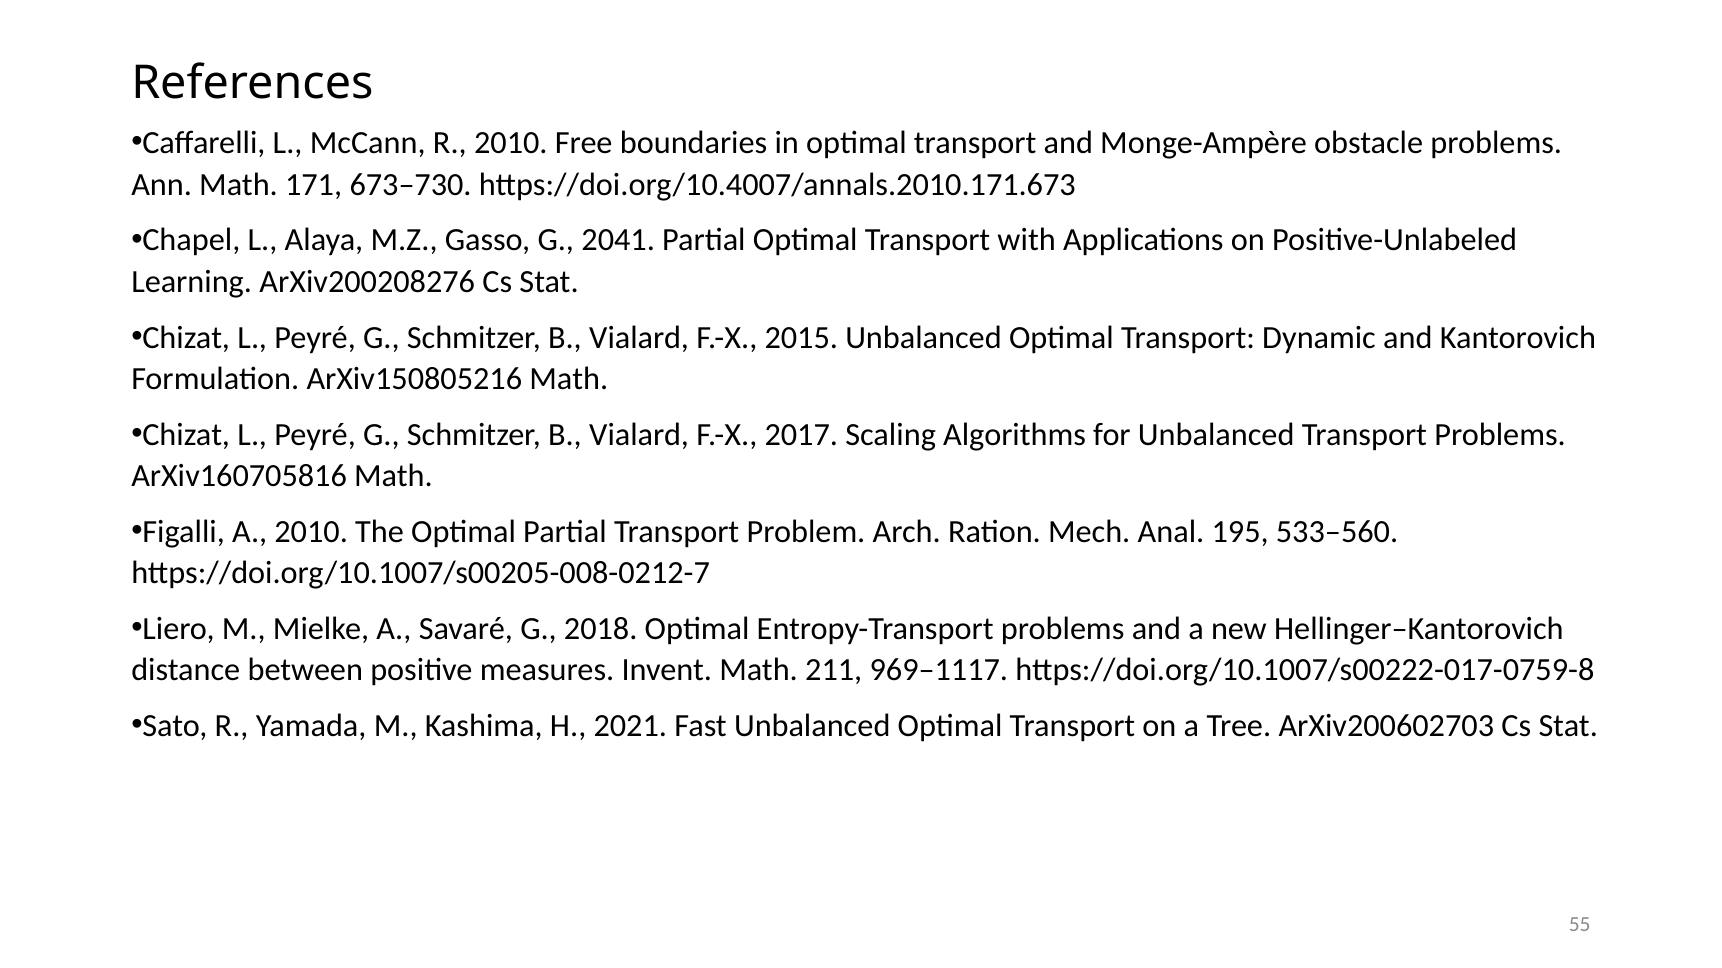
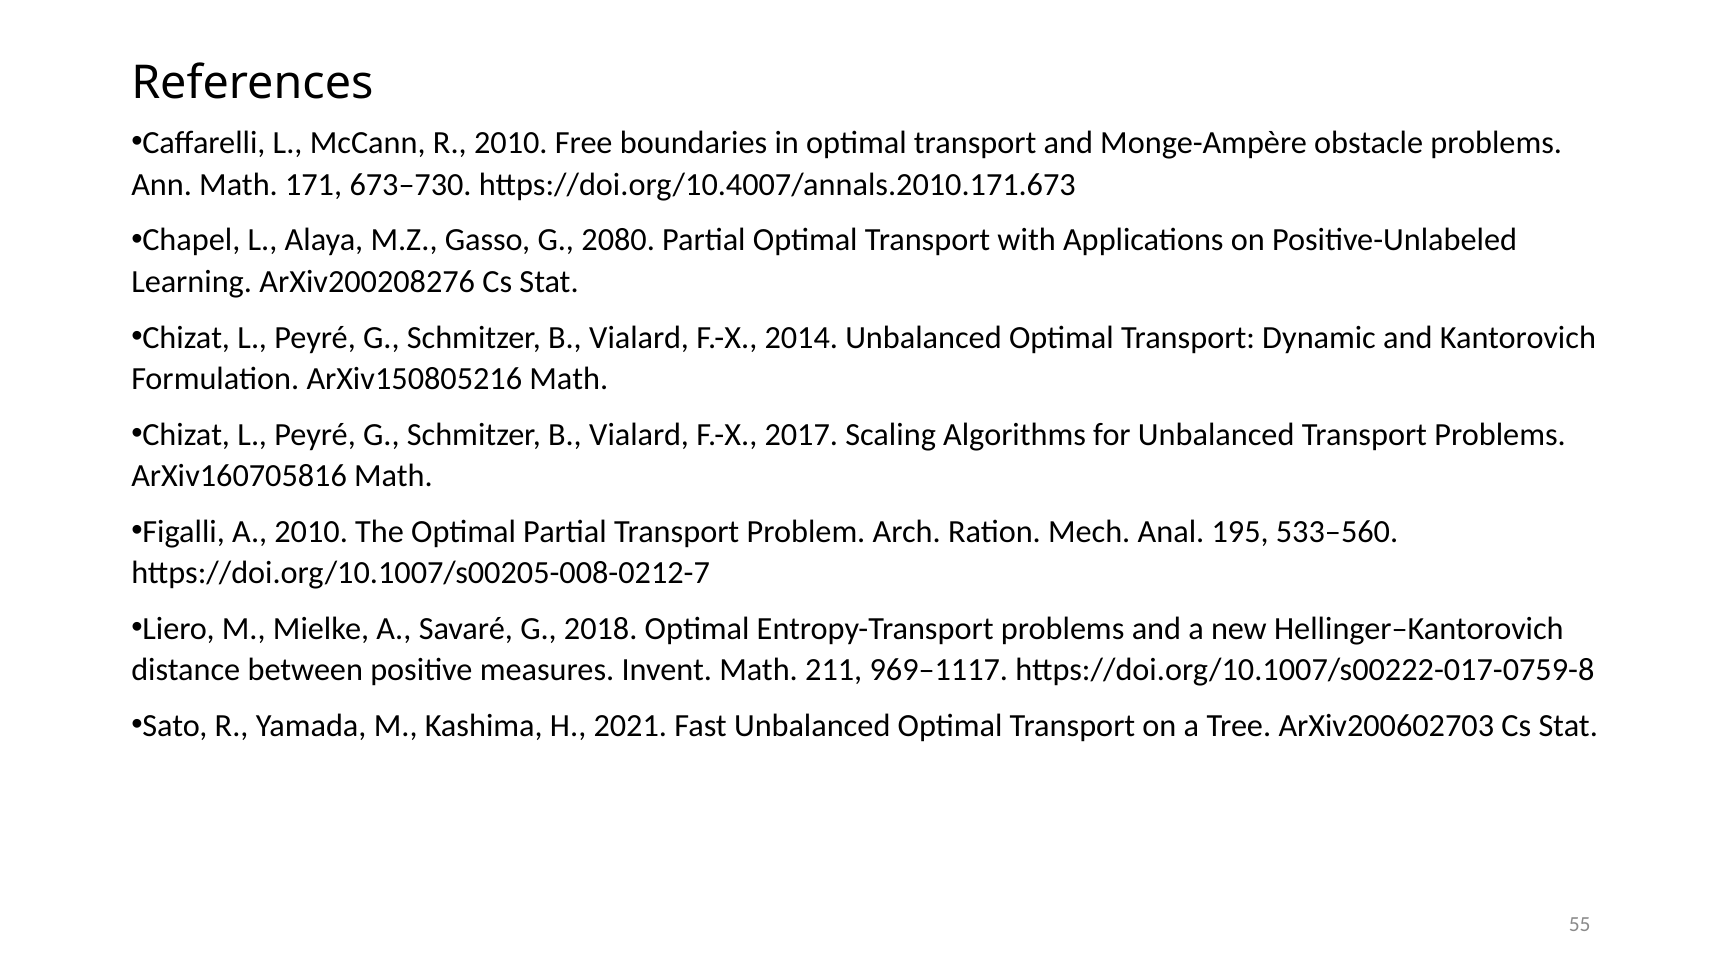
2041: 2041 -> 2080 (618, 240)
2015: 2015 -> 2014 (801, 338)
